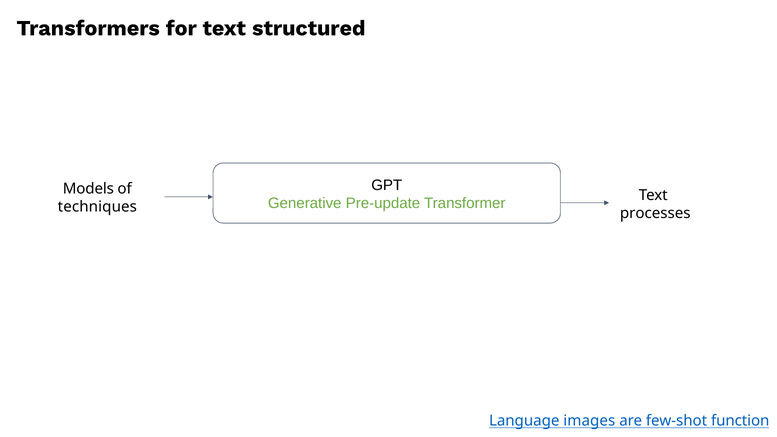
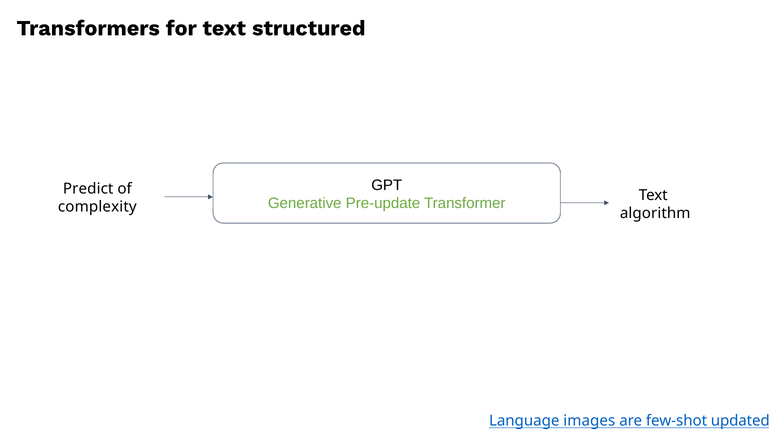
Models: Models -> Predict (88, 189)
techniques: techniques -> complexity (97, 207)
processes: processes -> algorithm (655, 213)
function: function -> updated (740, 421)
